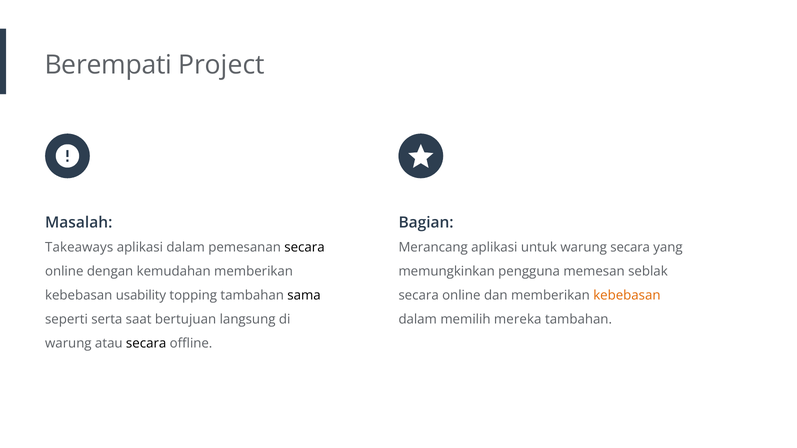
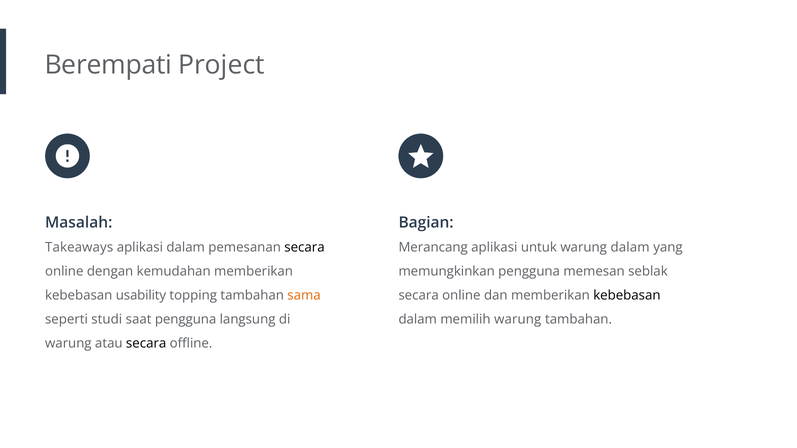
warung secara: secara -> dalam (630, 248)
sama colour: black -> orange (304, 296)
kebebasan colour: orange -> black (627, 296)
serta: serta -> studi (107, 320)
saat bertujuan: bertujuan -> pengguna (186, 320)
memilih mereka: mereka -> warung (518, 320)
